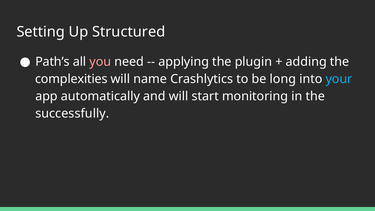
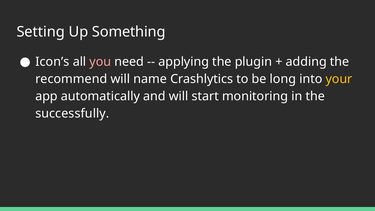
Structured: Structured -> Something (129, 32)
Path’s: Path’s -> Icon’s (52, 62)
complexities: complexities -> recommend (71, 79)
your colour: light blue -> yellow (339, 79)
